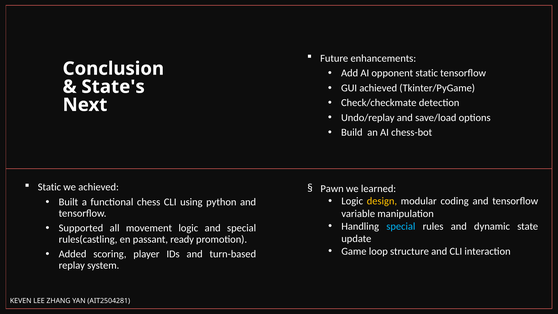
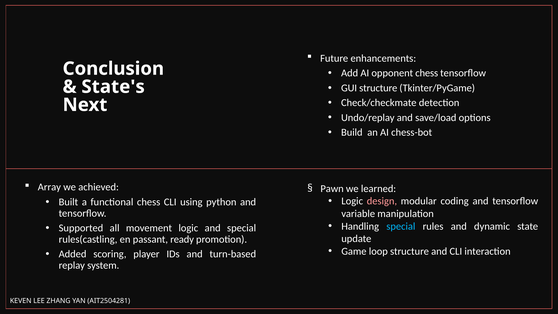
opponent static: static -> chess (427, 73)
GUI achieved: achieved -> structure (378, 88)
Static: Static -> Array (49, 187)
design colour: yellow -> pink (382, 201)
